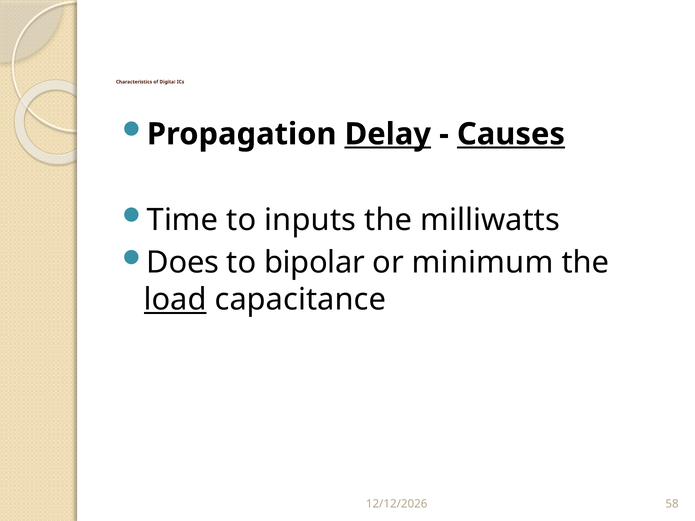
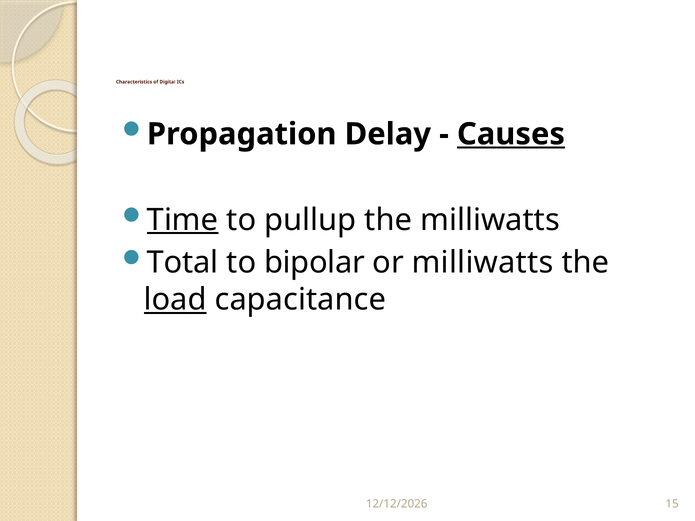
Delay underline: present -> none (388, 134)
Time underline: none -> present (183, 220)
inputs: inputs -> pullup (310, 220)
Does: Does -> Total (183, 263)
or minimum: minimum -> milliwatts (483, 263)
58: 58 -> 15 (672, 504)
